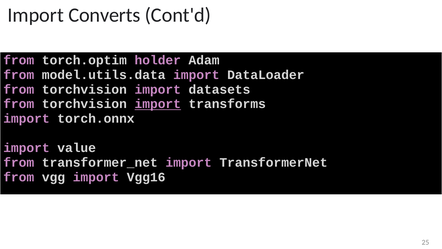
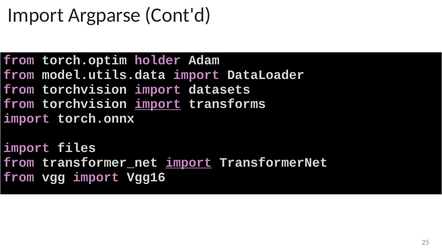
Converts: Converts -> Argparse (104, 15)
value: value -> files (77, 148)
import underline: none -> present (189, 162)
